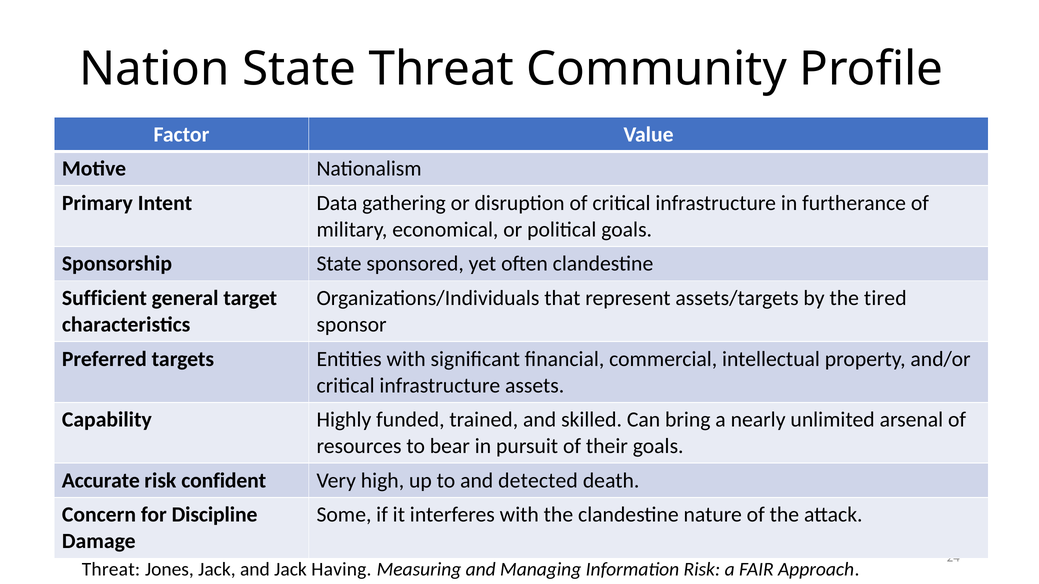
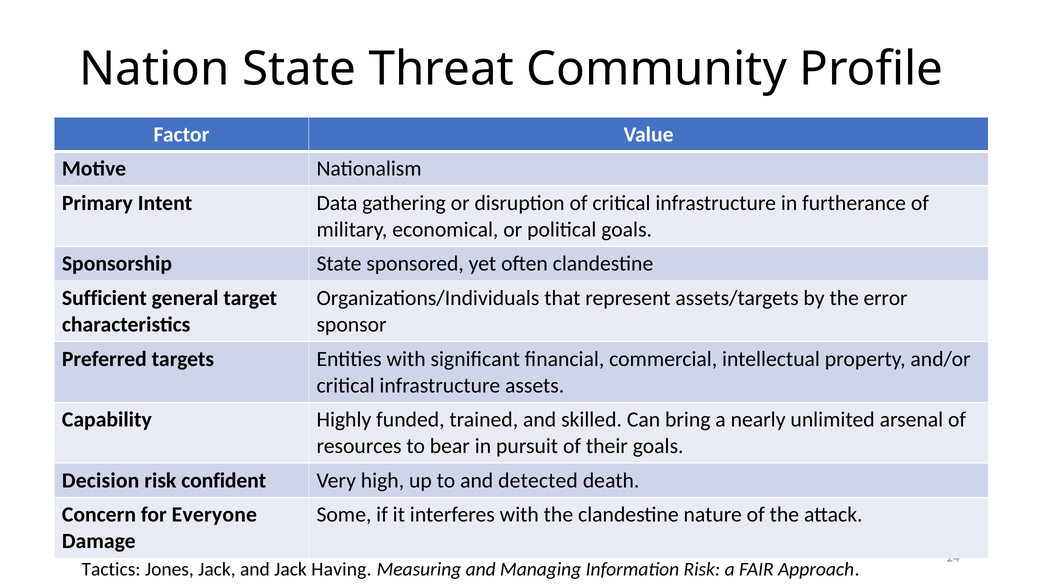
tired: tired -> error (886, 298)
Accurate: Accurate -> Decision (101, 481)
Discipline: Discipline -> Everyone (214, 515)
Threat: Threat -> Tactics (111, 570)
